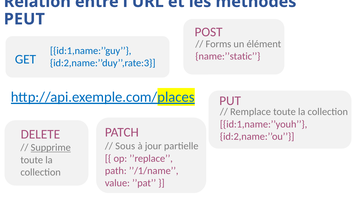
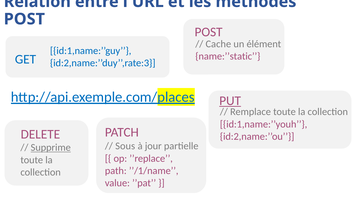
PEUT: PEUT -> POST (24, 19)
Forms: Forms -> Cache (218, 44)
PUT underline: none -> present (230, 101)
